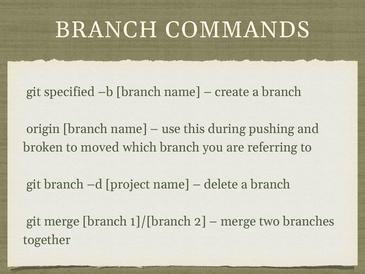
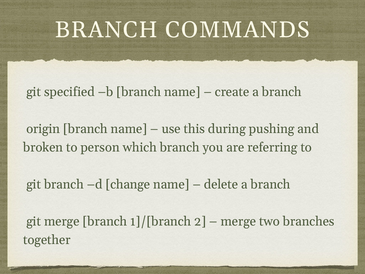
moved: moved -> person (100, 147)
project: project -> change (128, 184)
